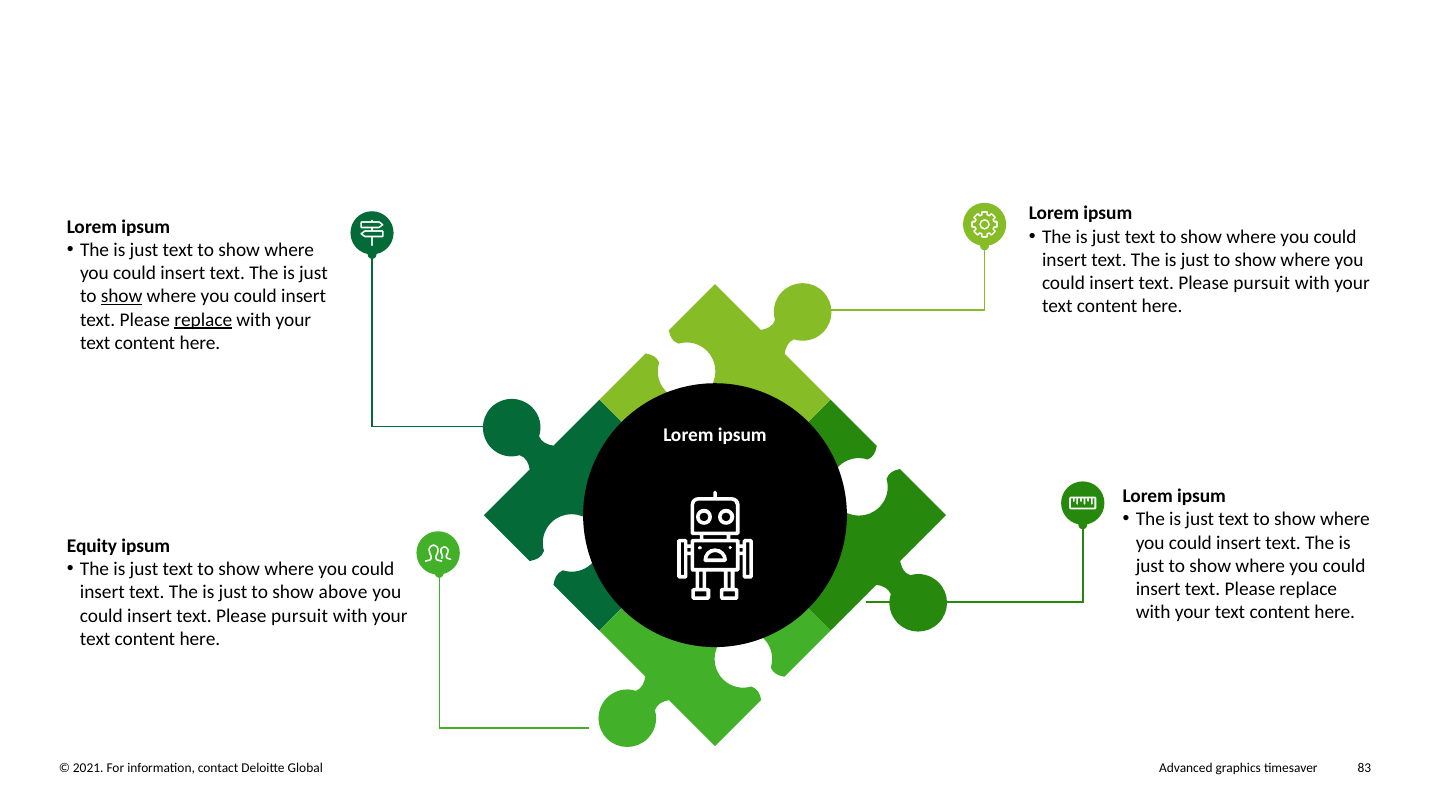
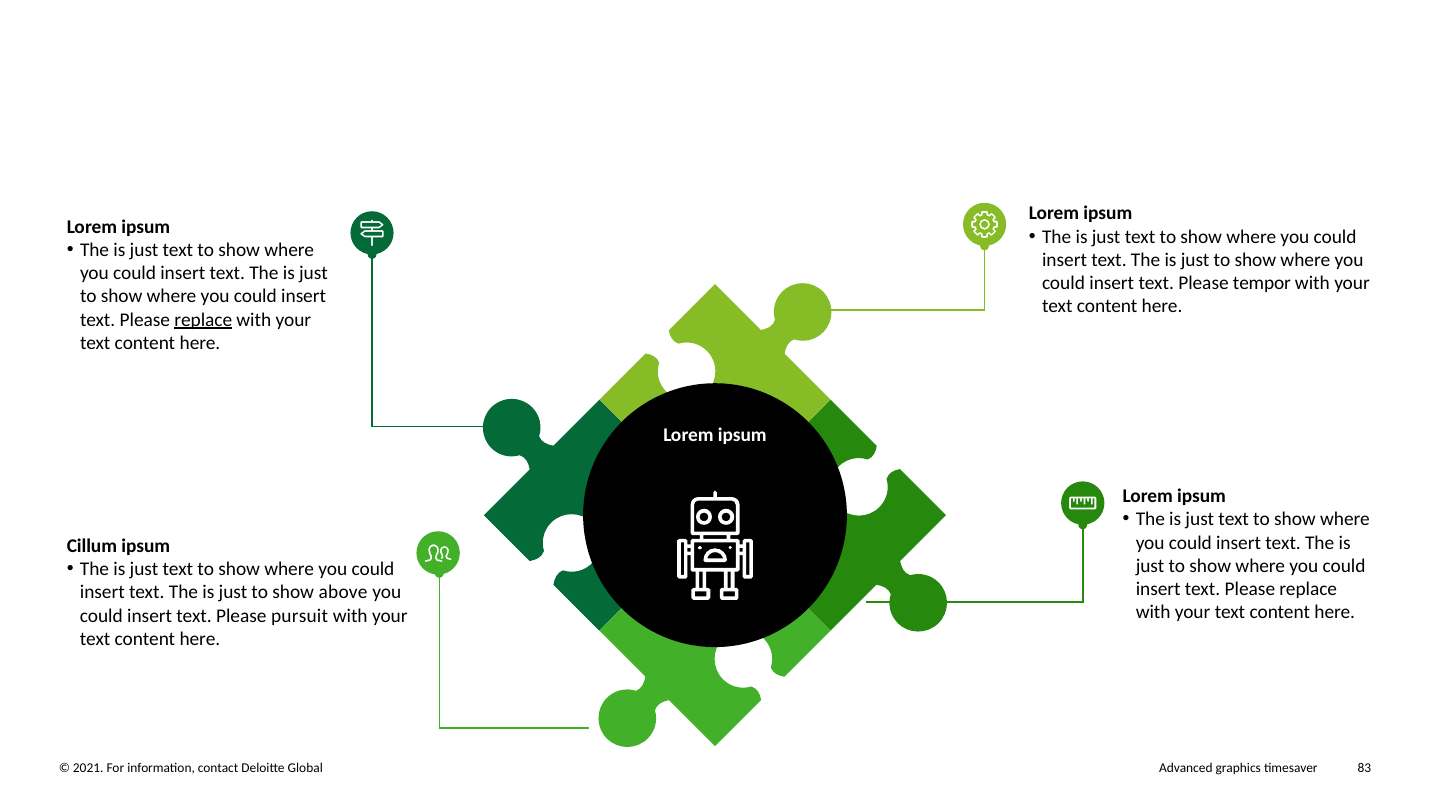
pursuit: pursuit -> tempor (1262, 283)
show underline: present -> none (122, 297)
Equity: Equity -> Cillum (92, 546)
